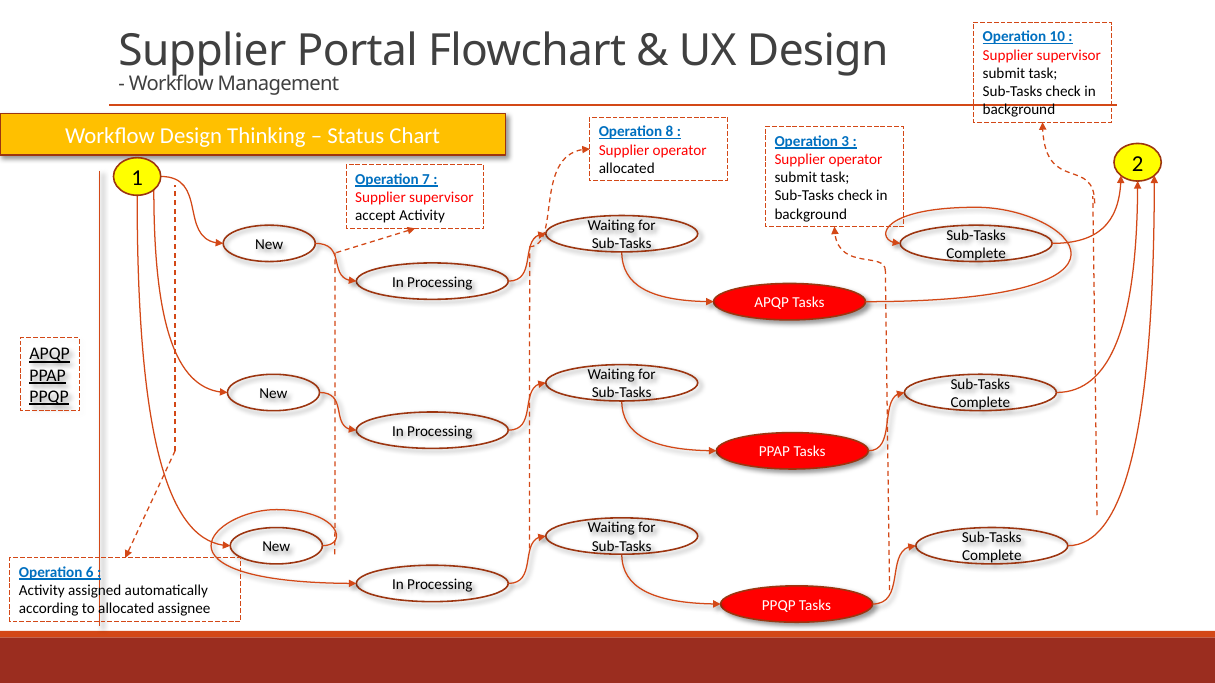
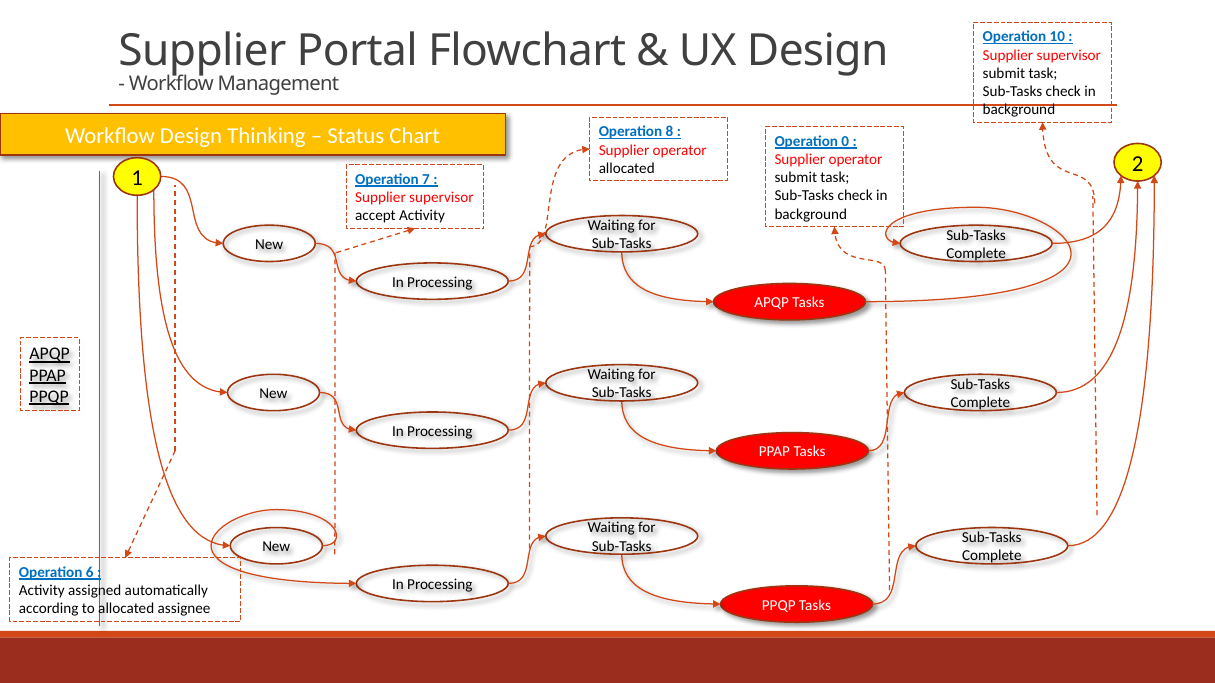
3: 3 -> 0 (845, 141)
